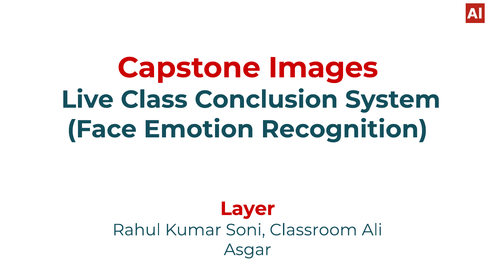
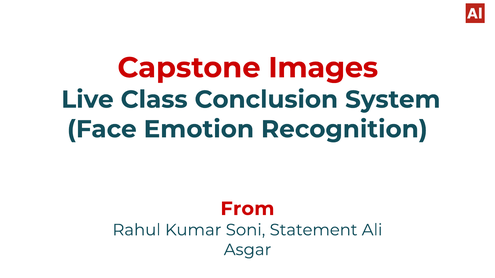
Layer: Layer -> From (247, 209)
Classroom: Classroom -> Statement (314, 230)
